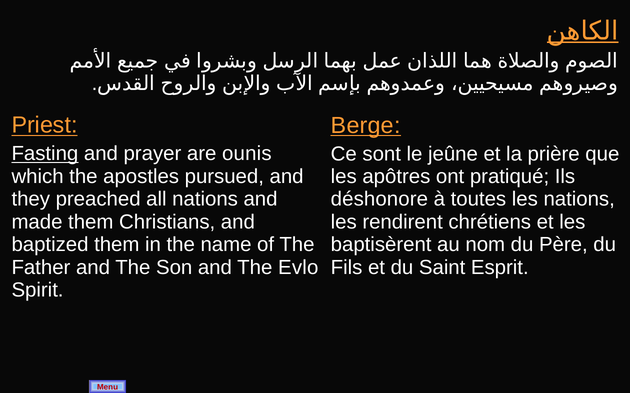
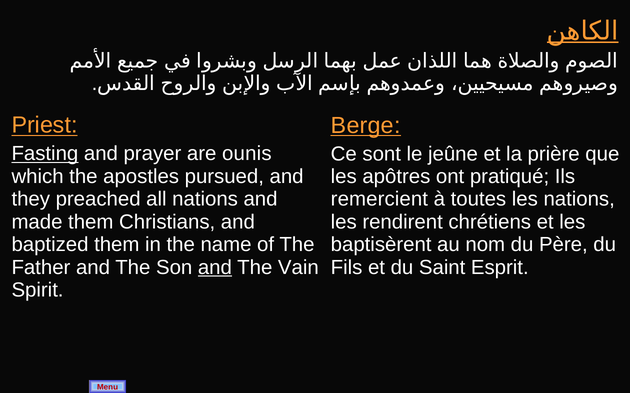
déshonore: déshonore -> remercient (379, 200)
and underline: none -> present (215, 268)
Evlo: Evlo -> Vain (298, 268)
